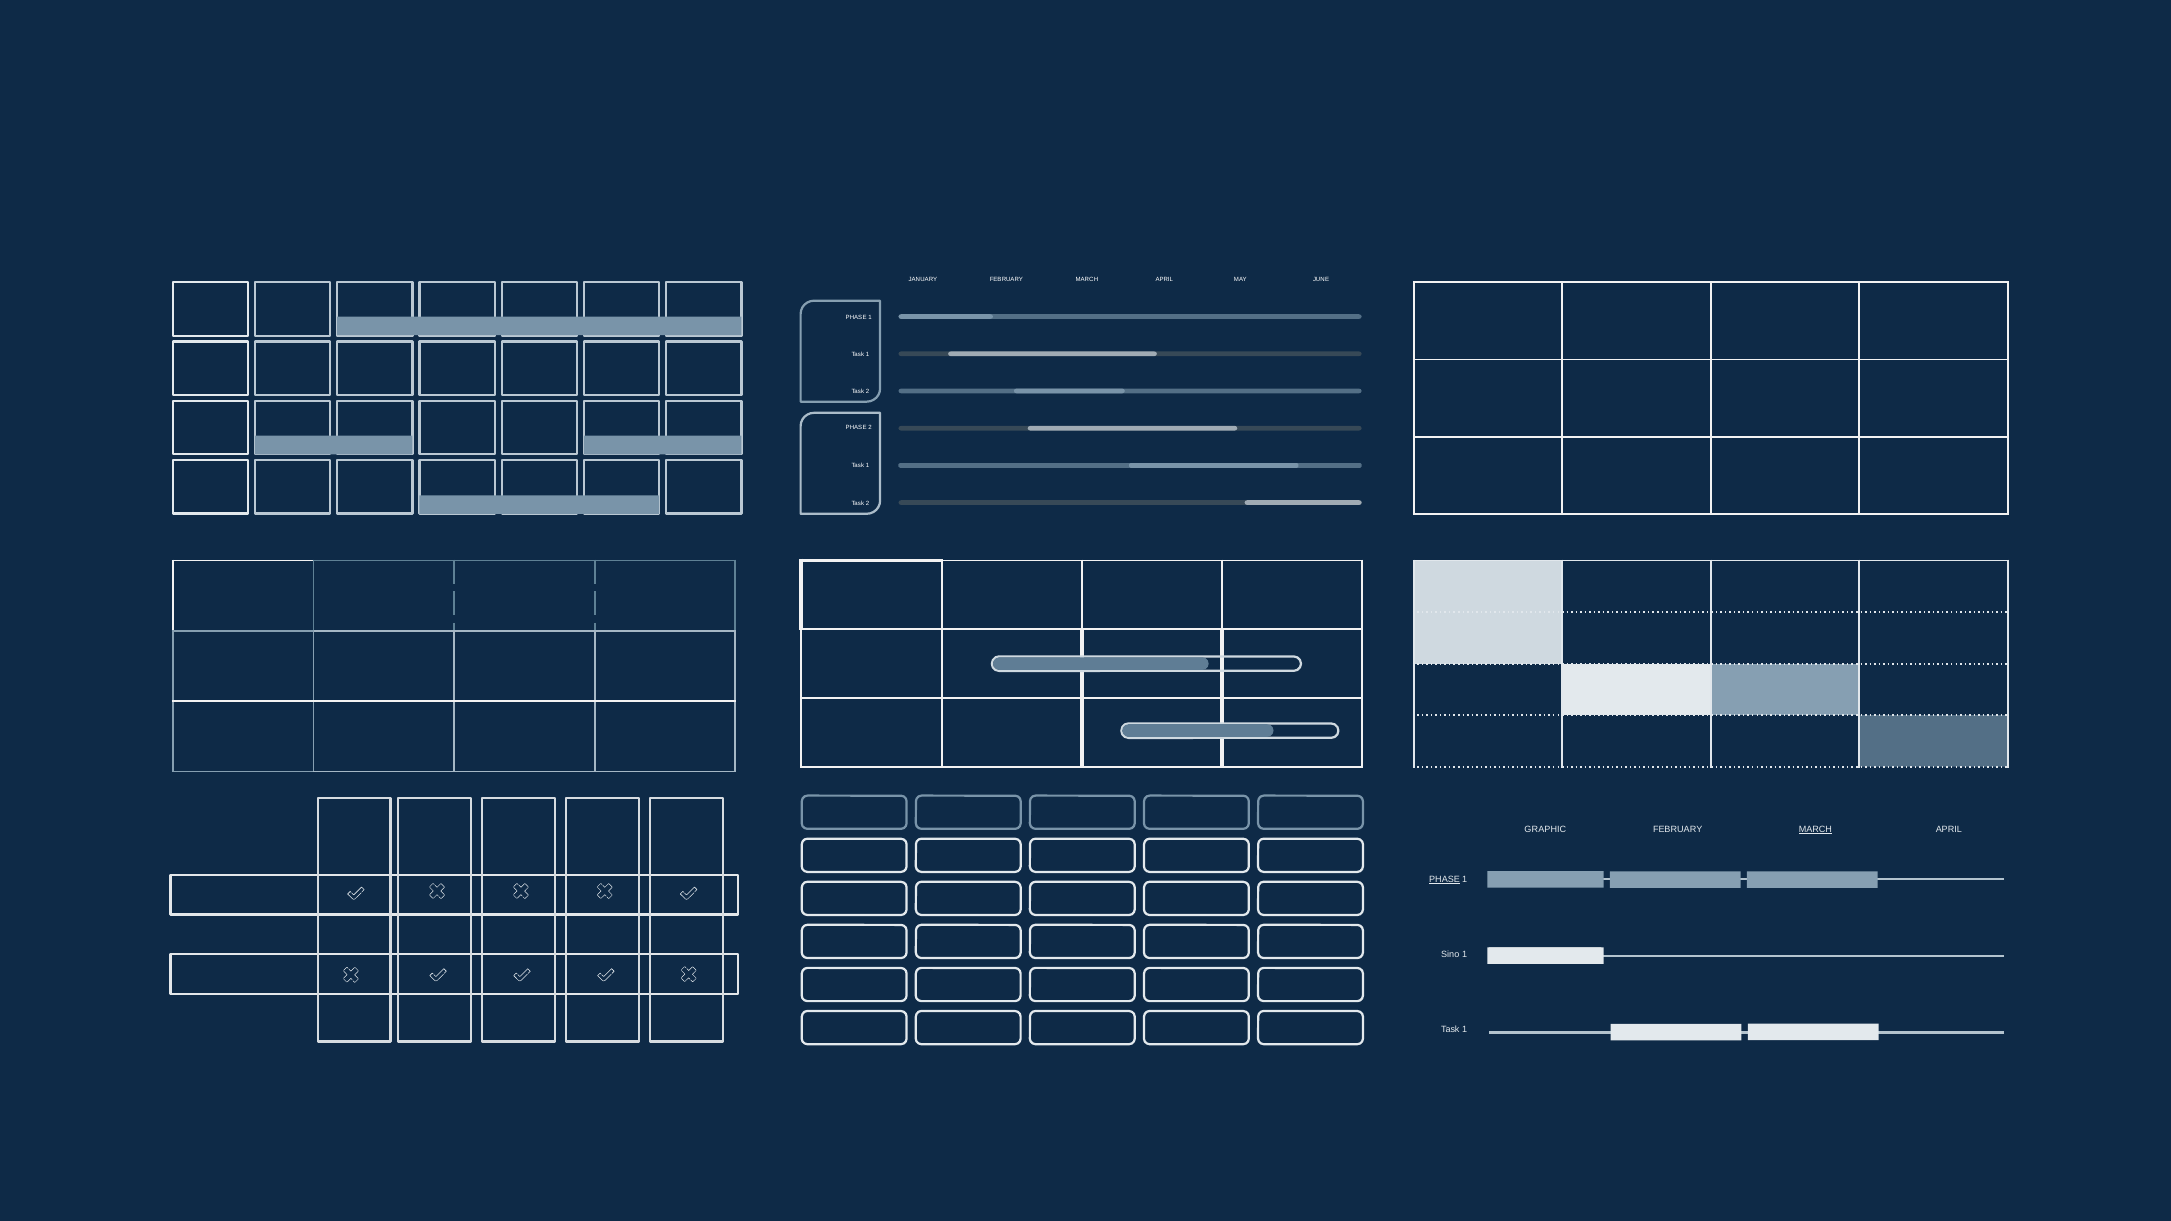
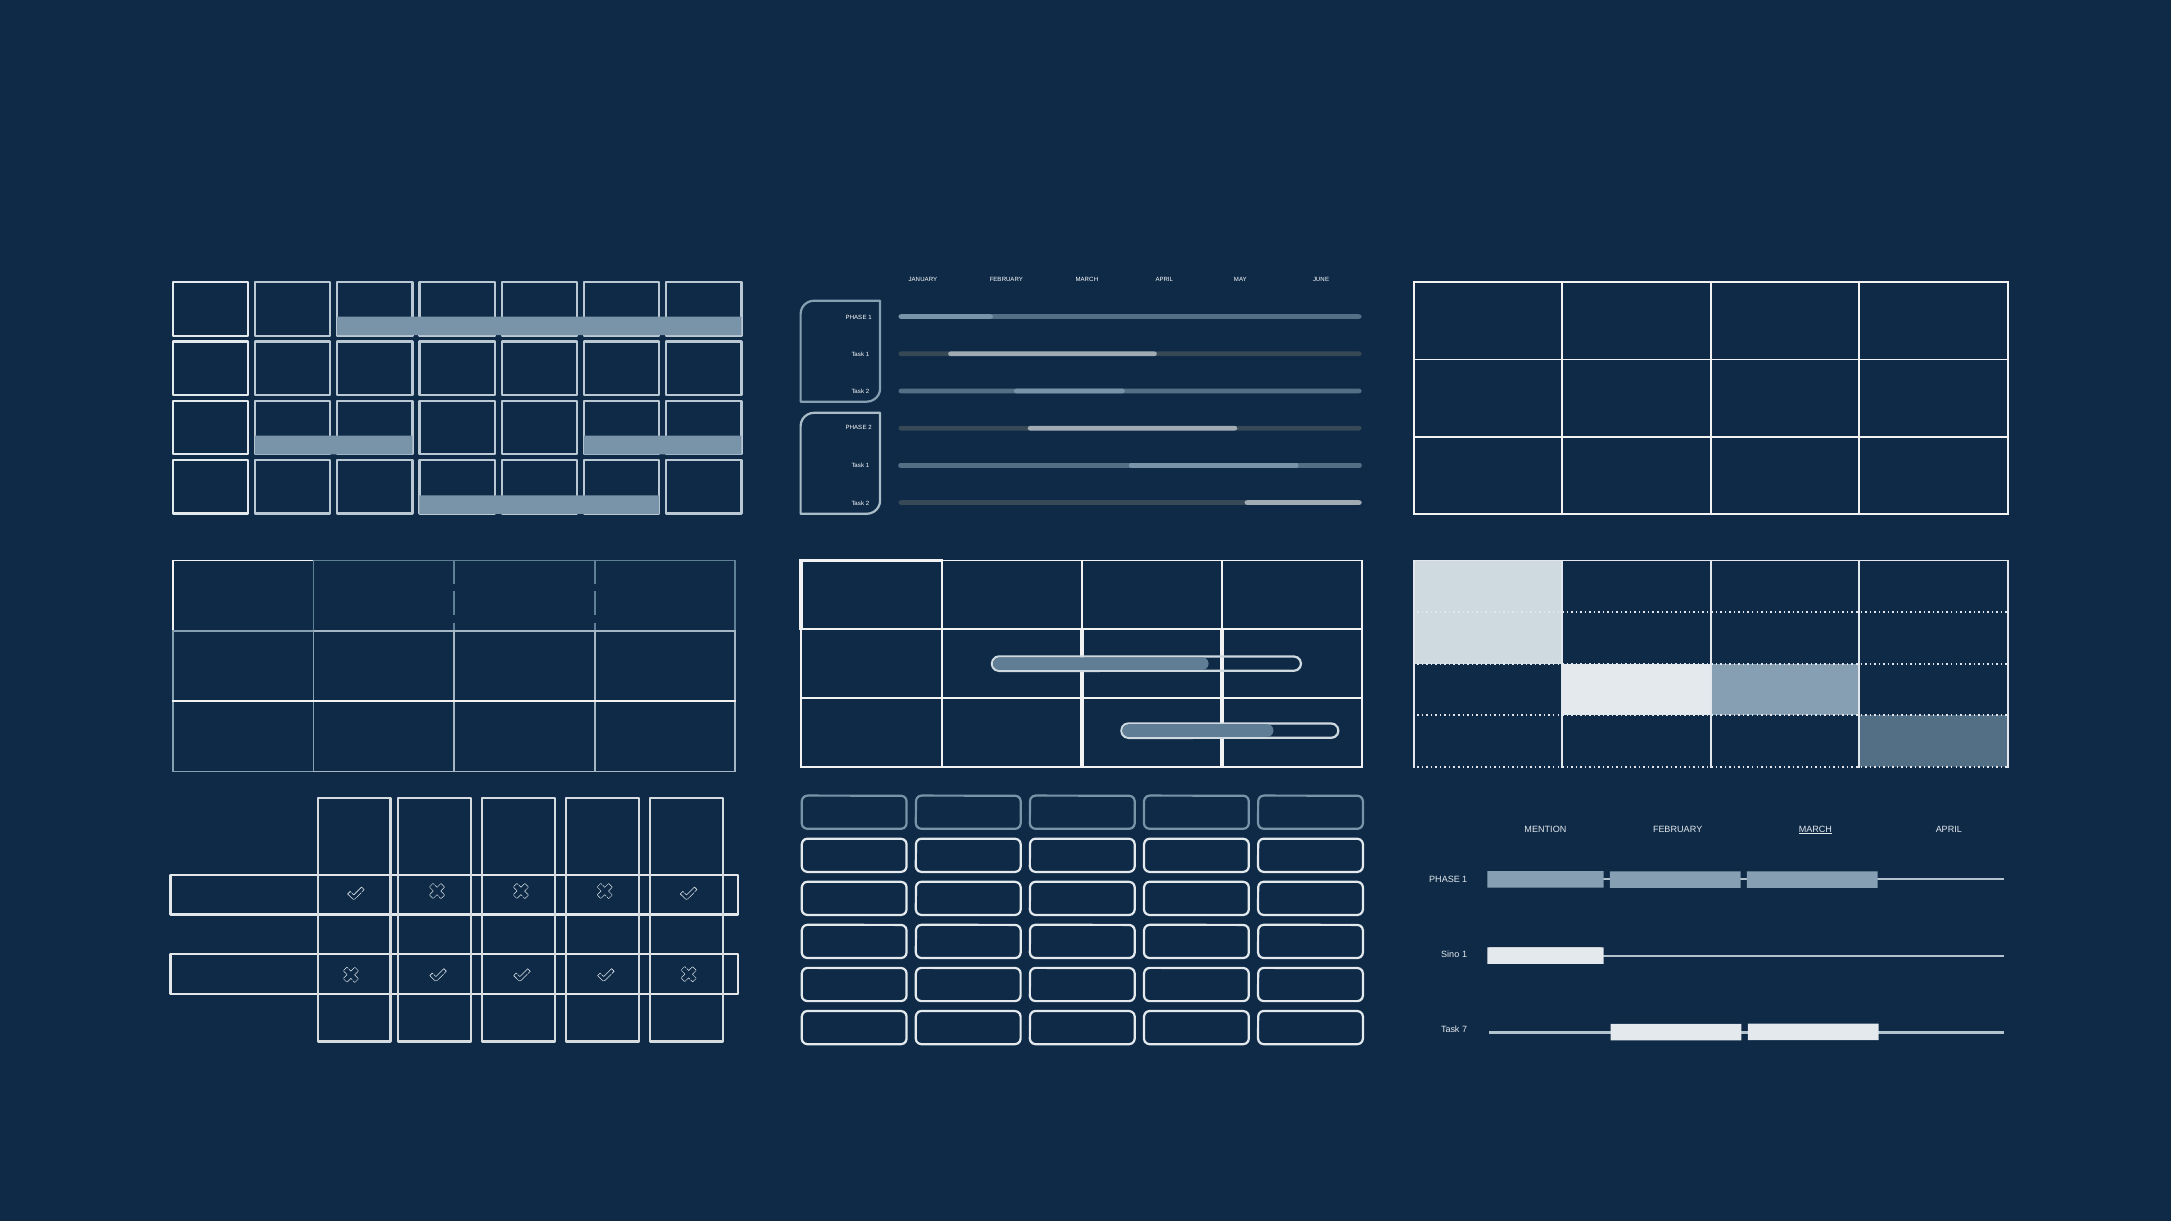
GRAPHIC: GRAPHIC -> MENTION (1545, 830)
PHASE underline: present -> none (1445, 880)
1: 1 -> 7 (1465, 1030)
